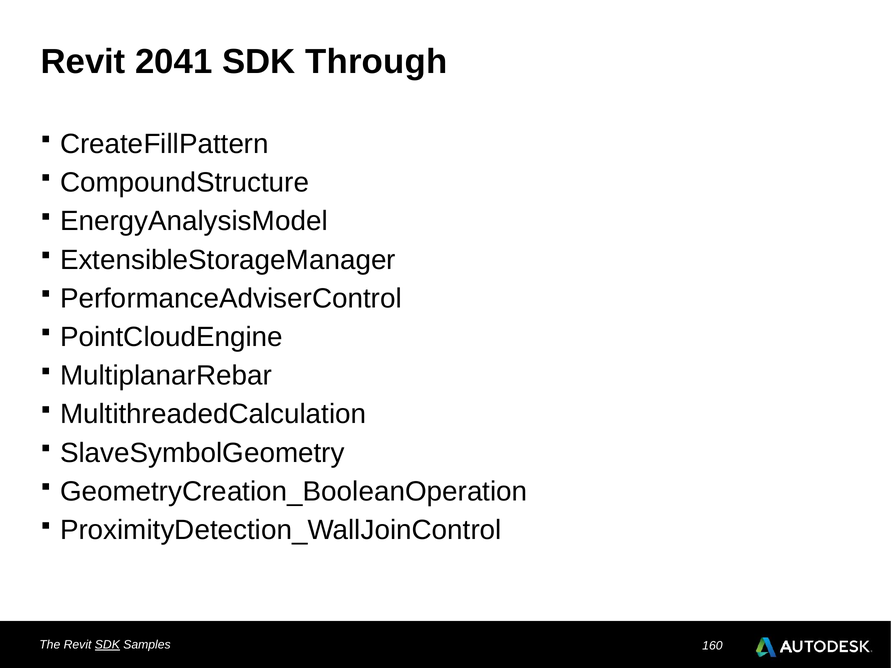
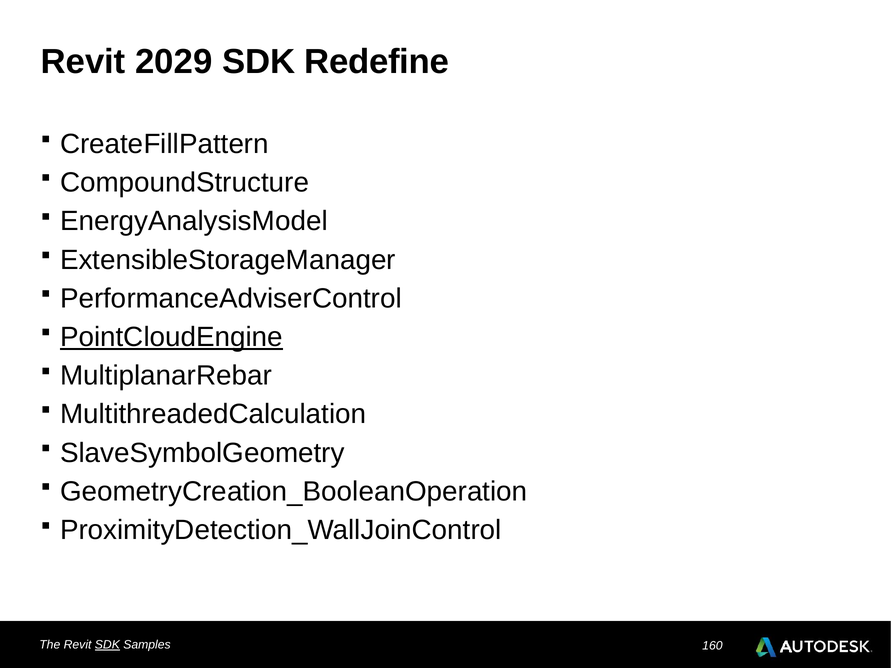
2041: 2041 -> 2029 (174, 62)
Through: Through -> Redefine (377, 62)
PointCloudEngine underline: none -> present (171, 337)
